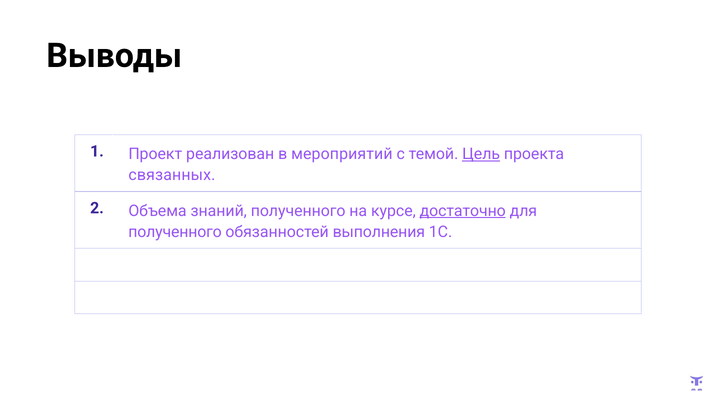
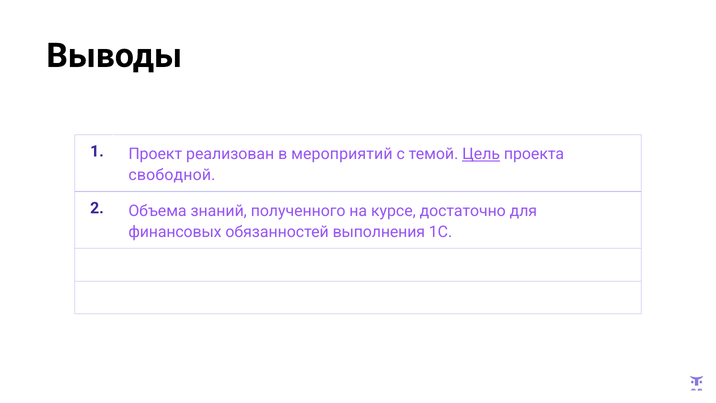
связанных: связанных -> свободной (172, 175)
достаточно underline: present -> none (463, 211)
полученного: полученного -> финансовых (175, 232)
